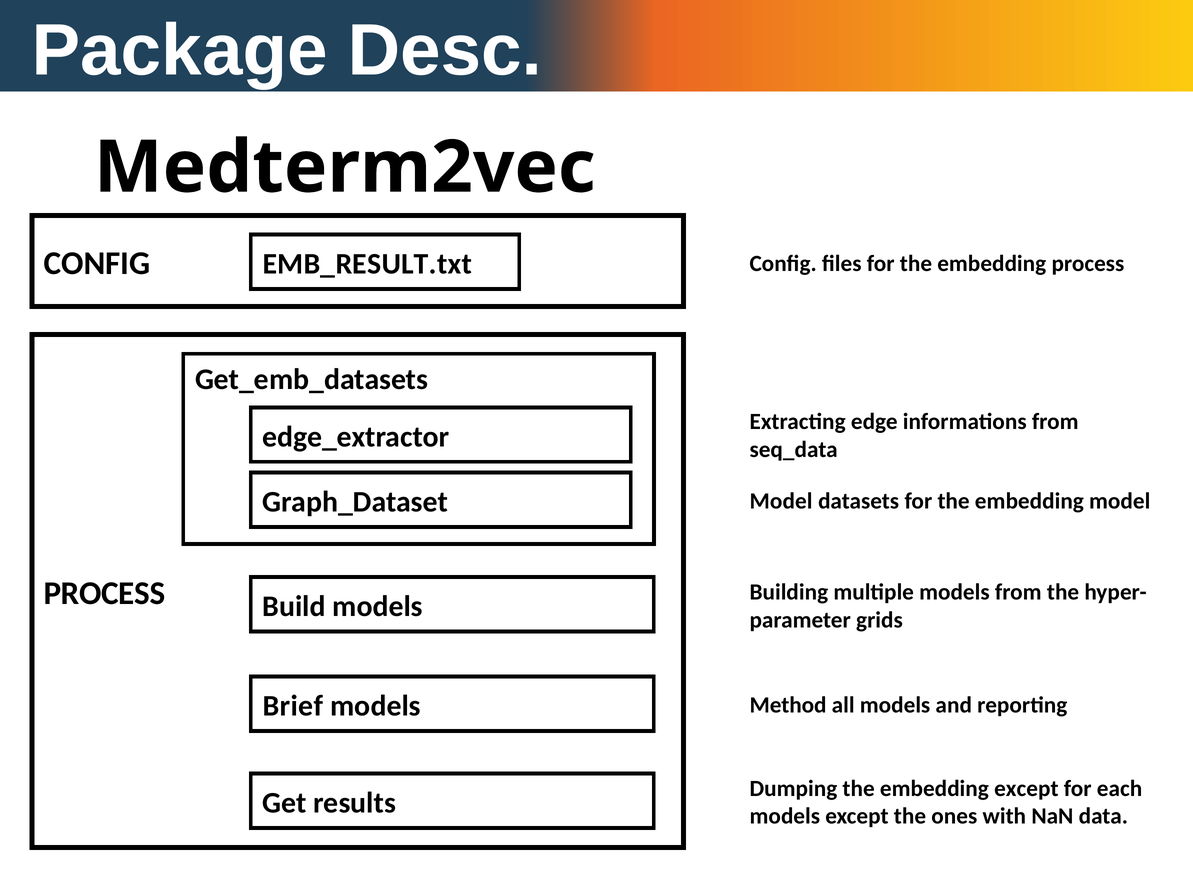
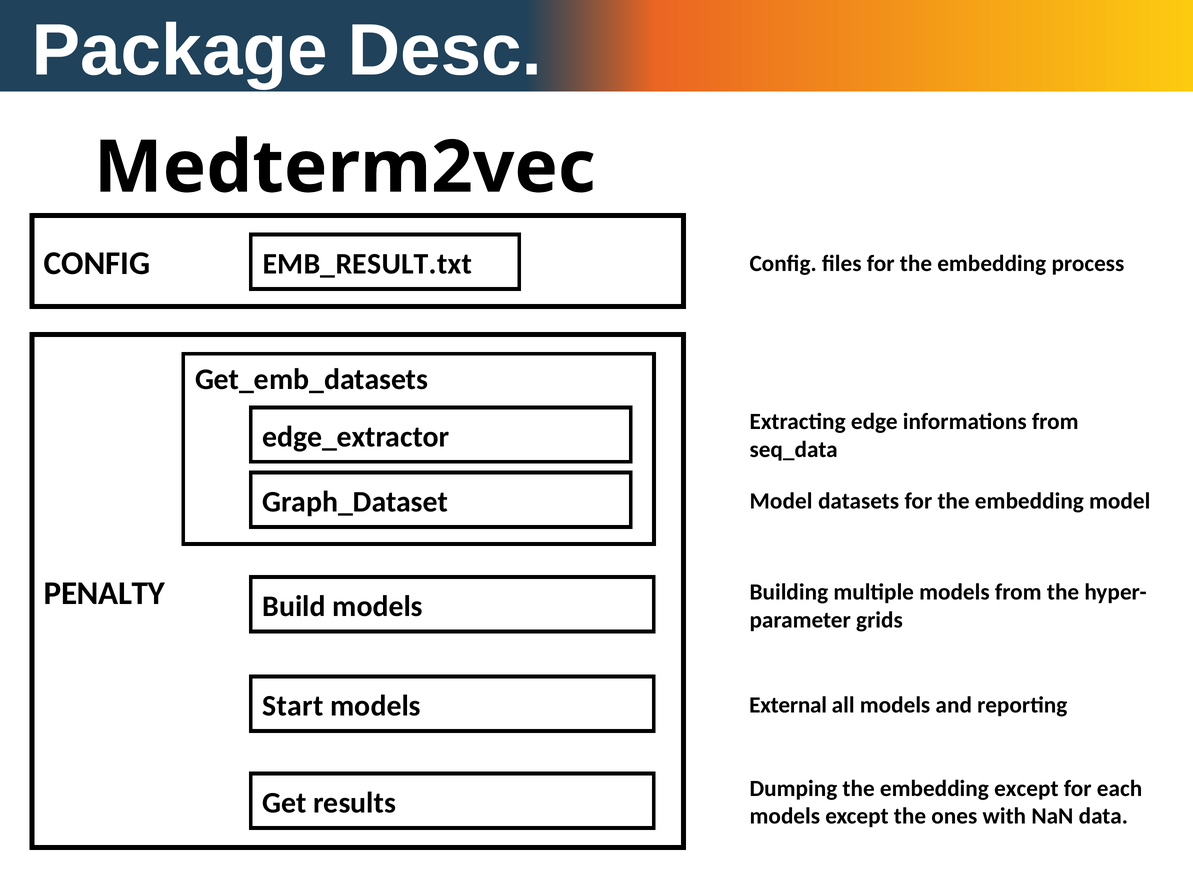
PROCESS: PROCESS -> PENALTY (104, 594)
Brief: Brief -> Start (293, 706)
Method: Method -> External (788, 706)
